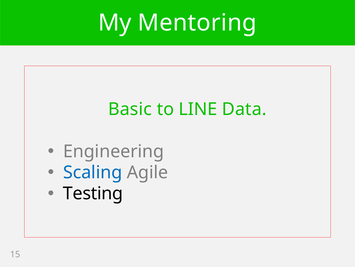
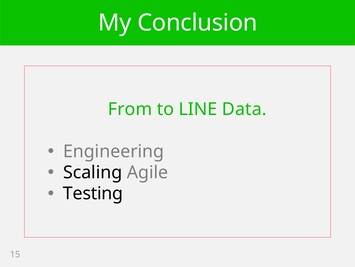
Mentoring: Mentoring -> Conclusion (197, 23)
Basic: Basic -> From (130, 109)
Scaling colour: blue -> black (93, 172)
